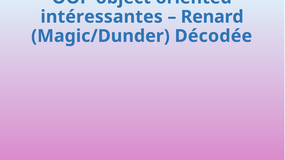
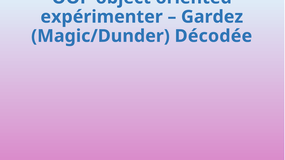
intéressantes: intéressantes -> expérimenter (102, 17)
Renard: Renard -> Gardez (212, 17)
